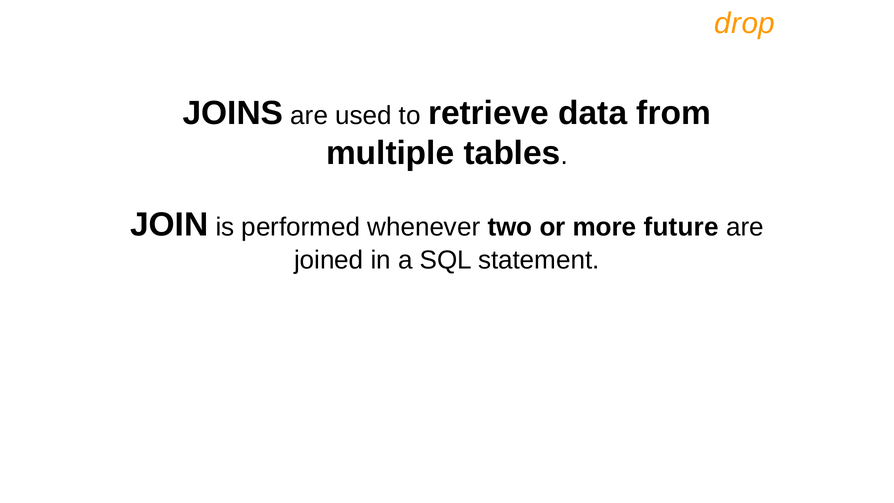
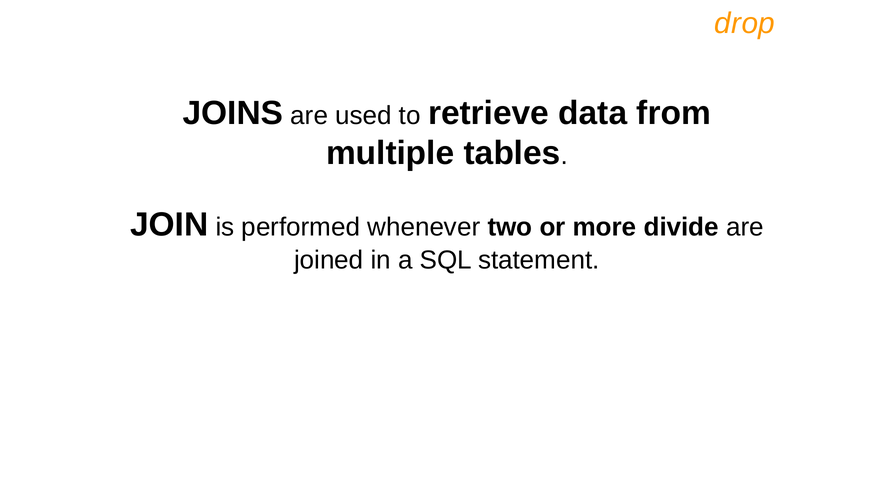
future: future -> divide (681, 227)
